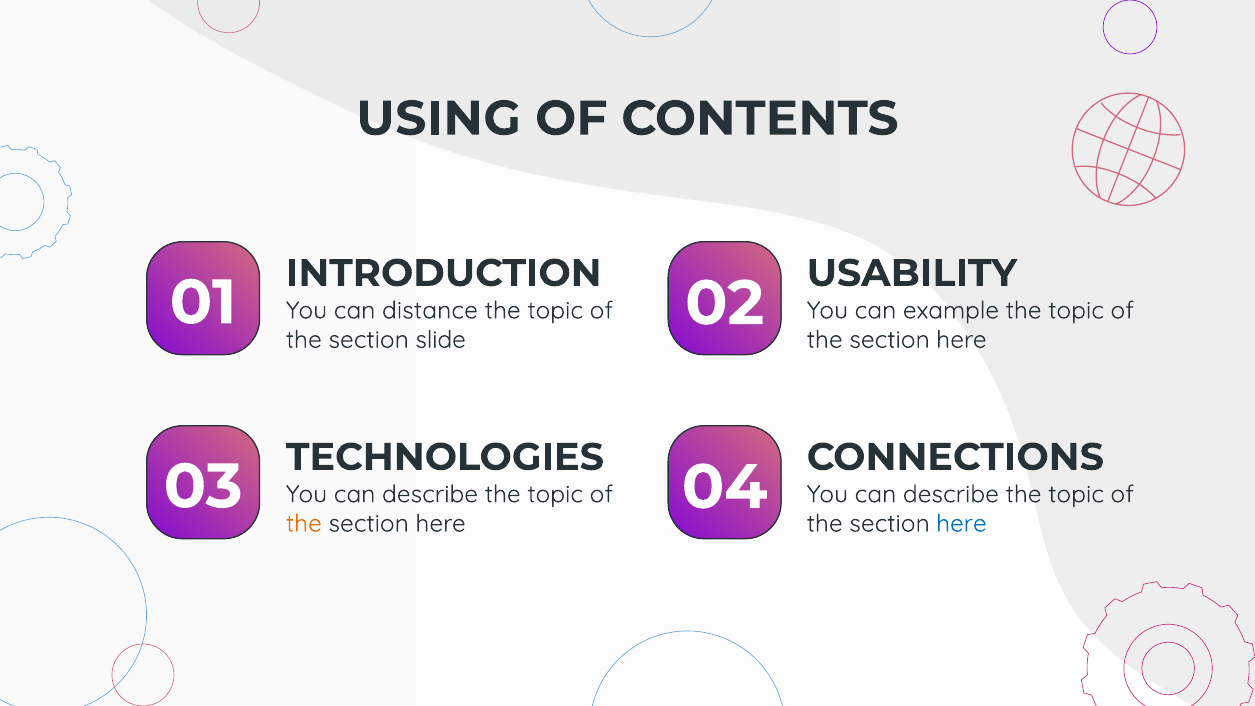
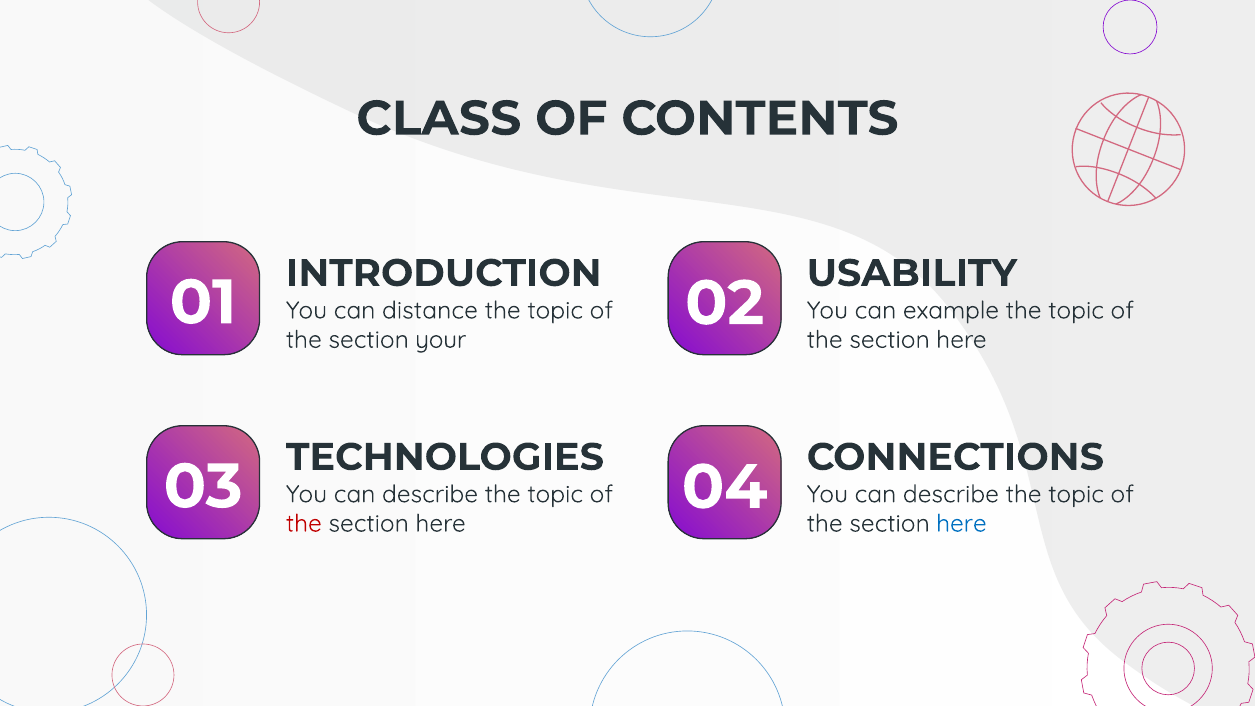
USING: USING -> CLASS (439, 119)
slide: slide -> your (441, 340)
the colour: orange -> red (304, 524)
